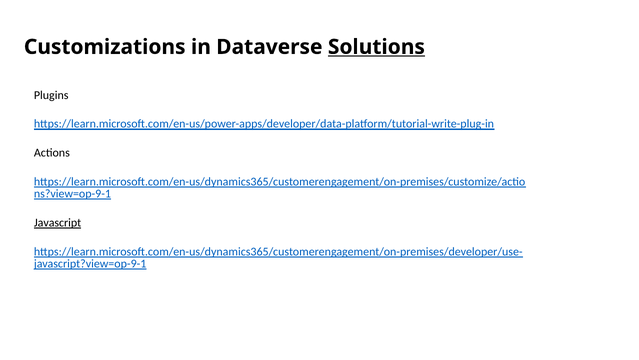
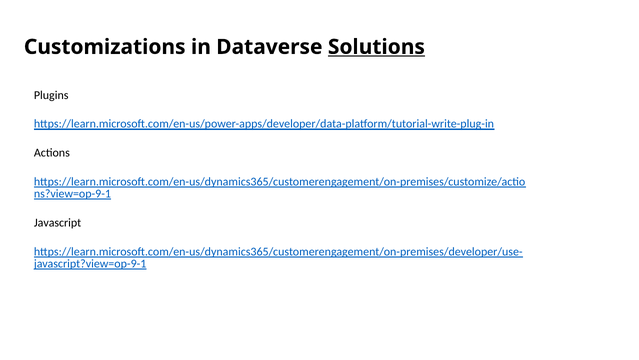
Javascript underline: present -> none (58, 222)
